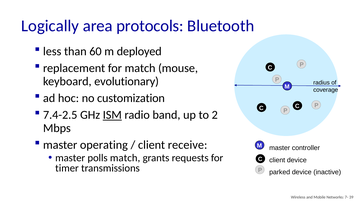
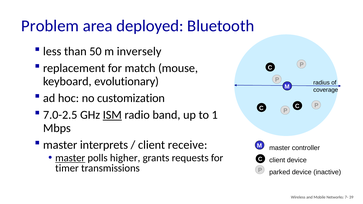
Logically: Logically -> Problem (50, 26)
protocols: protocols -> deployed (150, 26)
60: 60 -> 50 (95, 51)
deployed: deployed -> inversely (139, 51)
7.4-2.5: 7.4-2.5 -> 7.0-2.5 (60, 115)
2: 2 -> 1 (215, 115)
operating: operating -> interprets (104, 145)
master underline: none -> present (70, 158)
polls match: match -> higher (125, 158)
